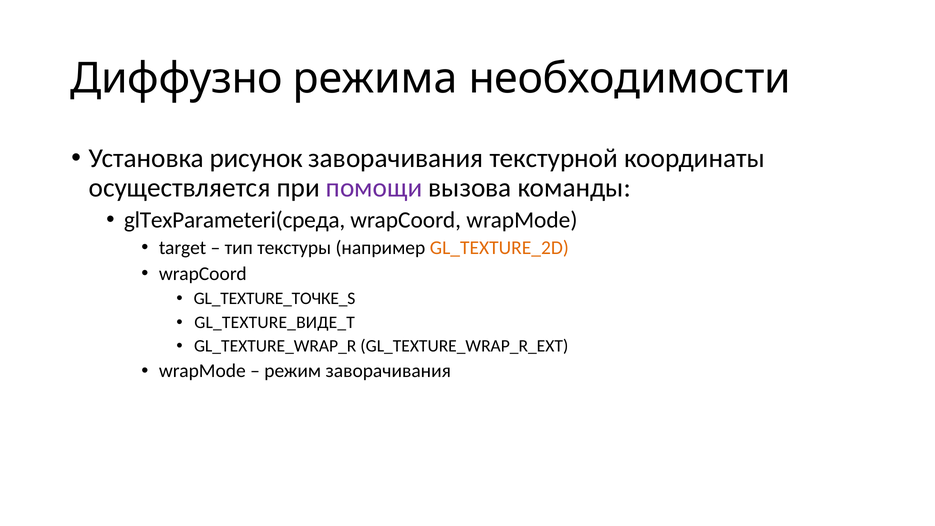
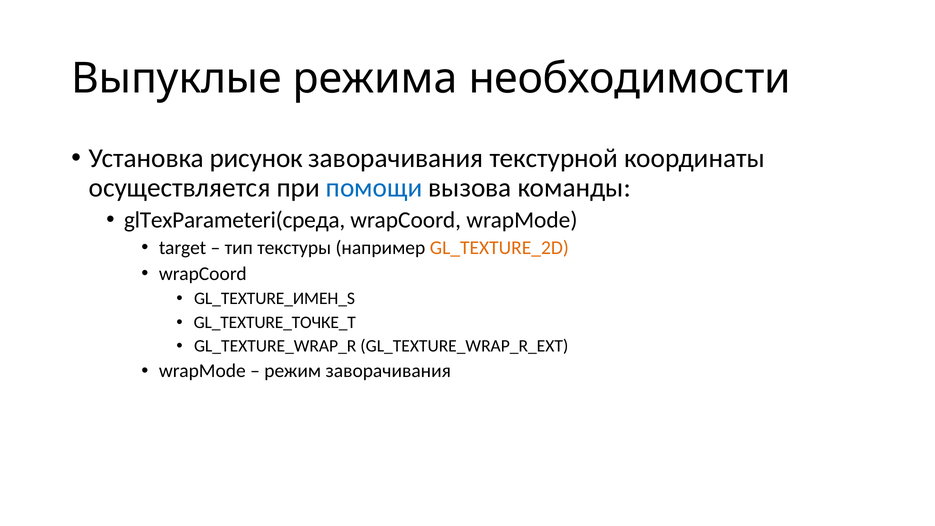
Диффузно: Диффузно -> Выпуклые (177, 79)
помощи colour: purple -> blue (374, 188)
GL_TEXTURE_ТОЧКЕ_S: GL_TEXTURE_ТОЧКЕ_S -> GL_TEXTURE_ИМЕН_S (275, 299)
GL_TEXTURE_ВИДЕ_T: GL_TEXTURE_ВИДЕ_T -> GL_TEXTURE_ТОЧКЕ_T (275, 322)
